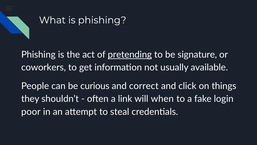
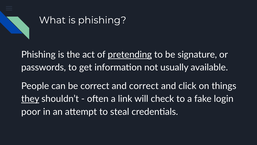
coworkers: coworkers -> passwords (44, 67)
be curious: curious -> correct (95, 86)
they underline: none -> present (30, 99)
when: when -> check (162, 99)
